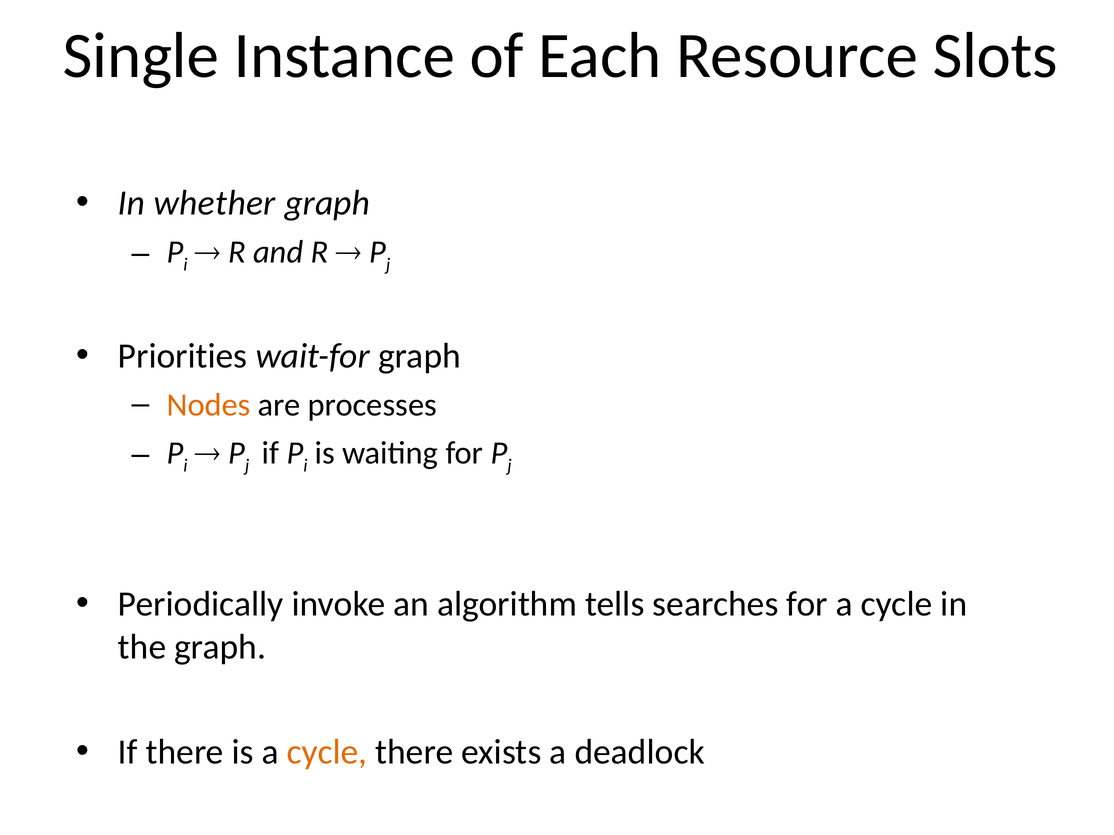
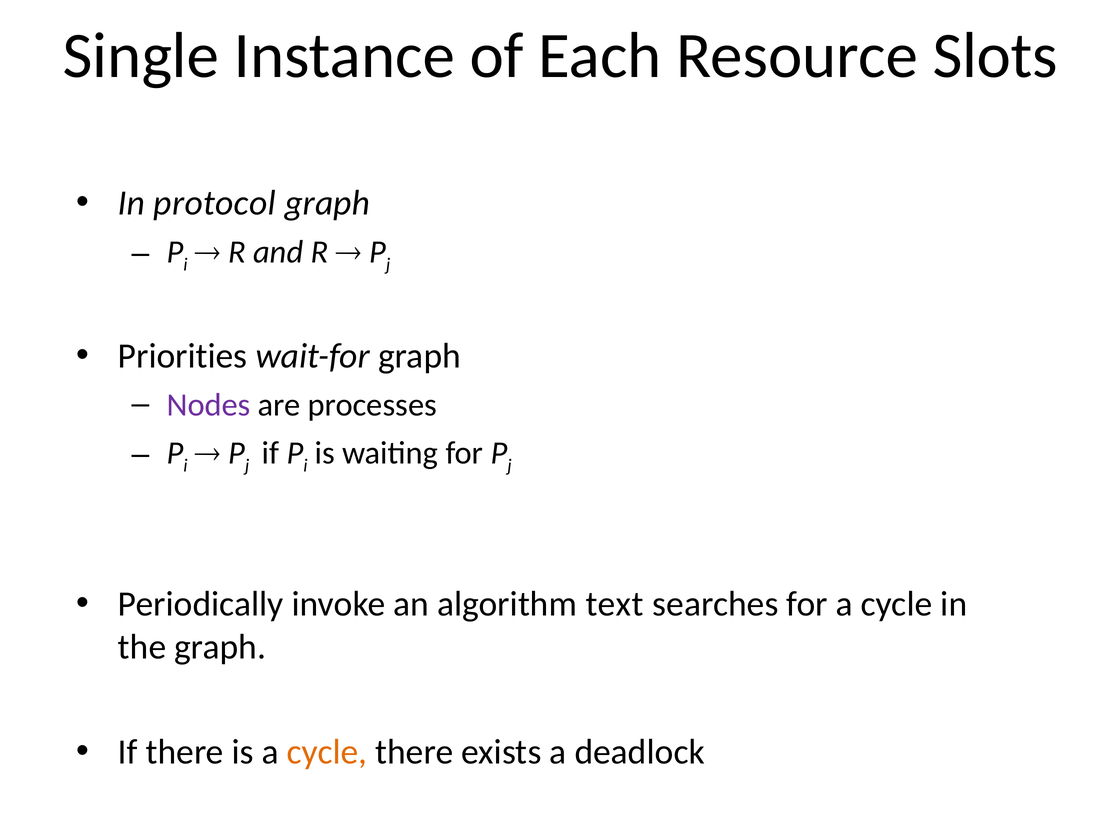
whether: whether -> protocol (215, 203)
Nodes colour: orange -> purple (209, 405)
tells: tells -> text (615, 605)
